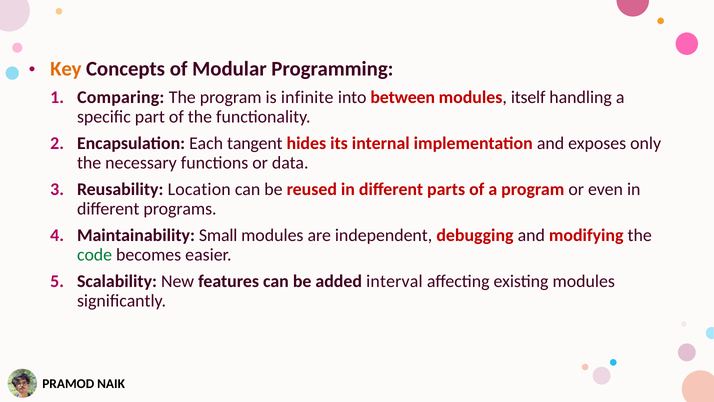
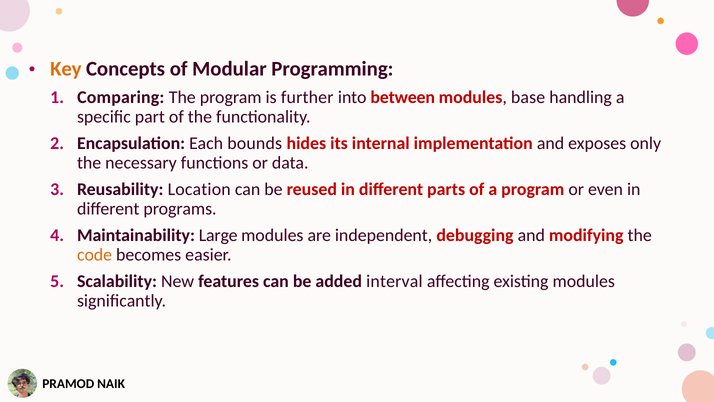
infinite: infinite -> further (307, 97)
itself: itself -> base (528, 97)
tangent: tangent -> bounds (255, 143)
Small: Small -> Large (218, 235)
code colour: green -> orange (95, 254)
